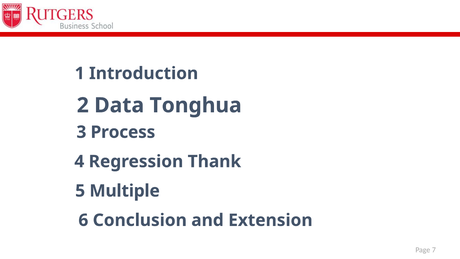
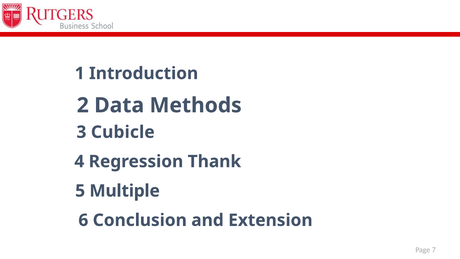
Tonghua: Tonghua -> Methods (196, 105)
Process: Process -> Cubicle (123, 132)
